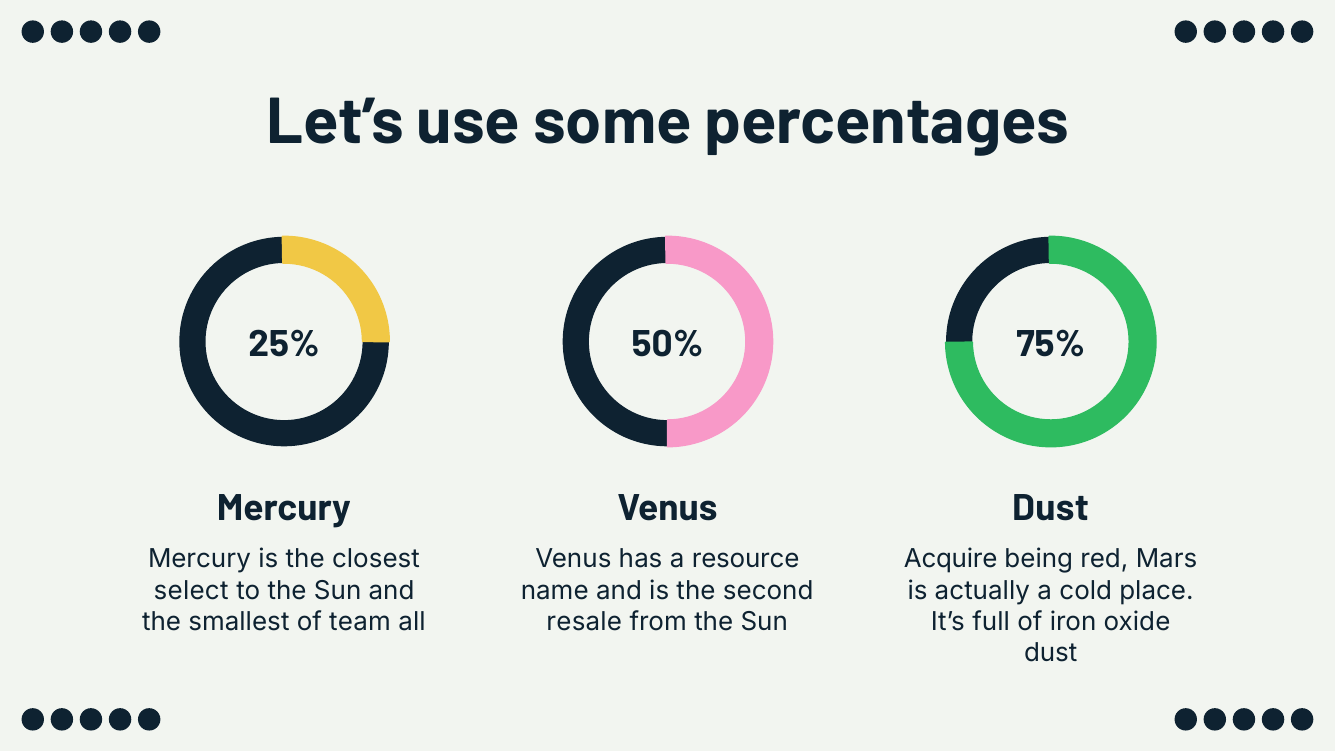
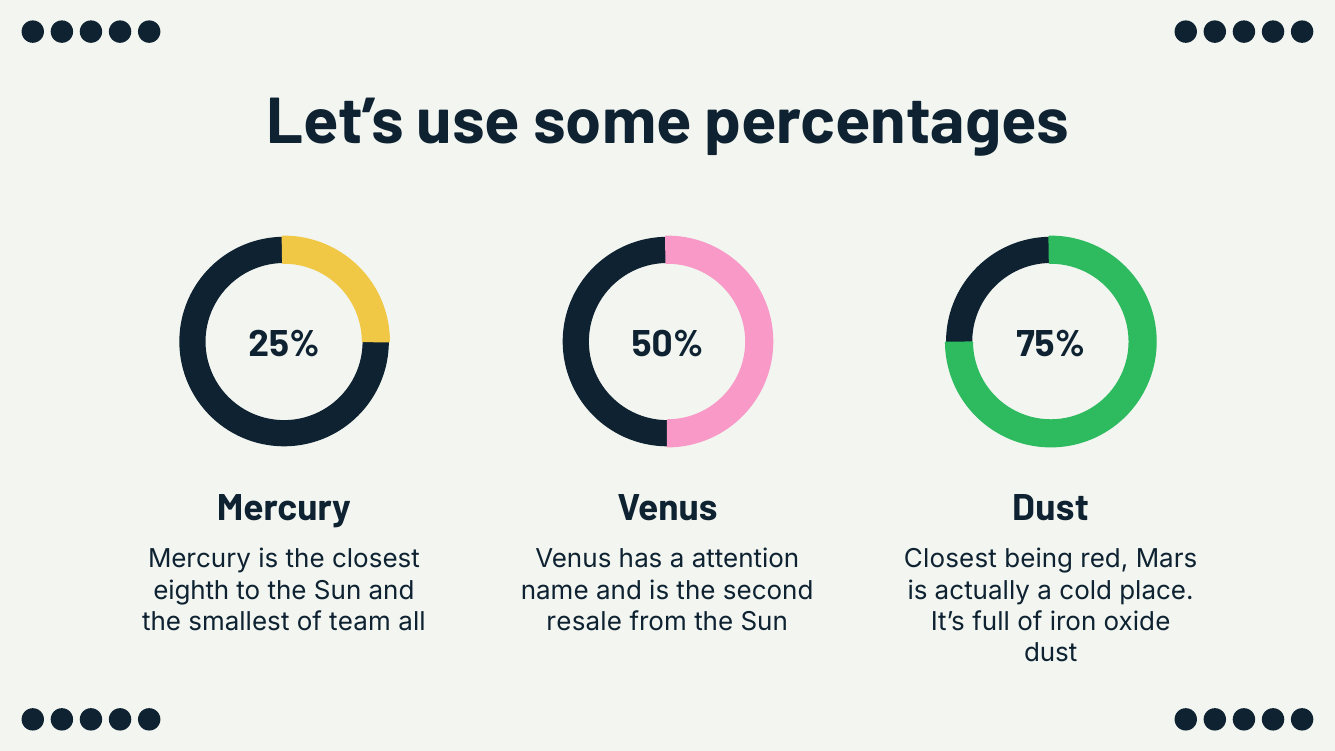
resource: resource -> attention (746, 559)
Acquire: Acquire -> Closest (950, 559)
select: select -> eighth (191, 590)
